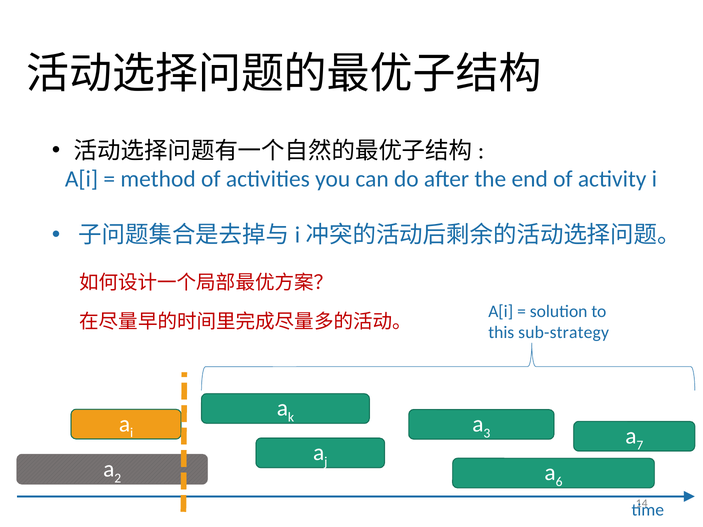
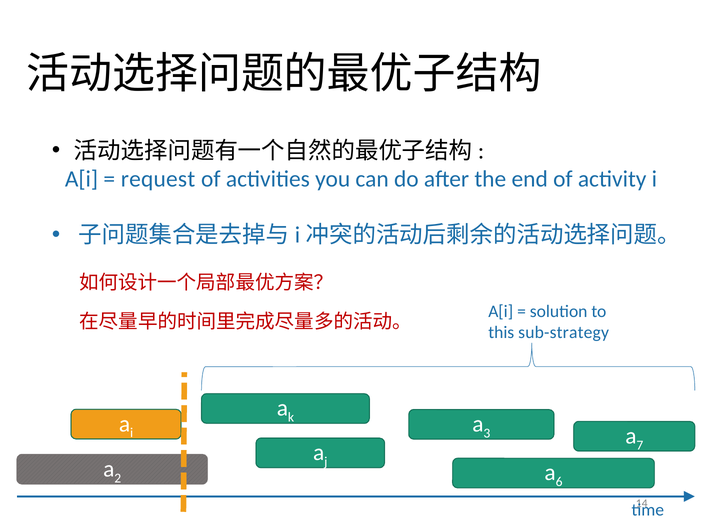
method: method -> request (158, 179)
